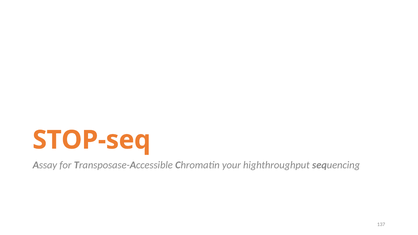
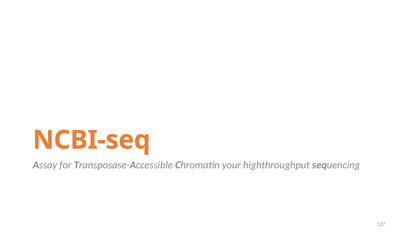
STOP-seq: STOP-seq -> NCBI-seq (92, 140)
